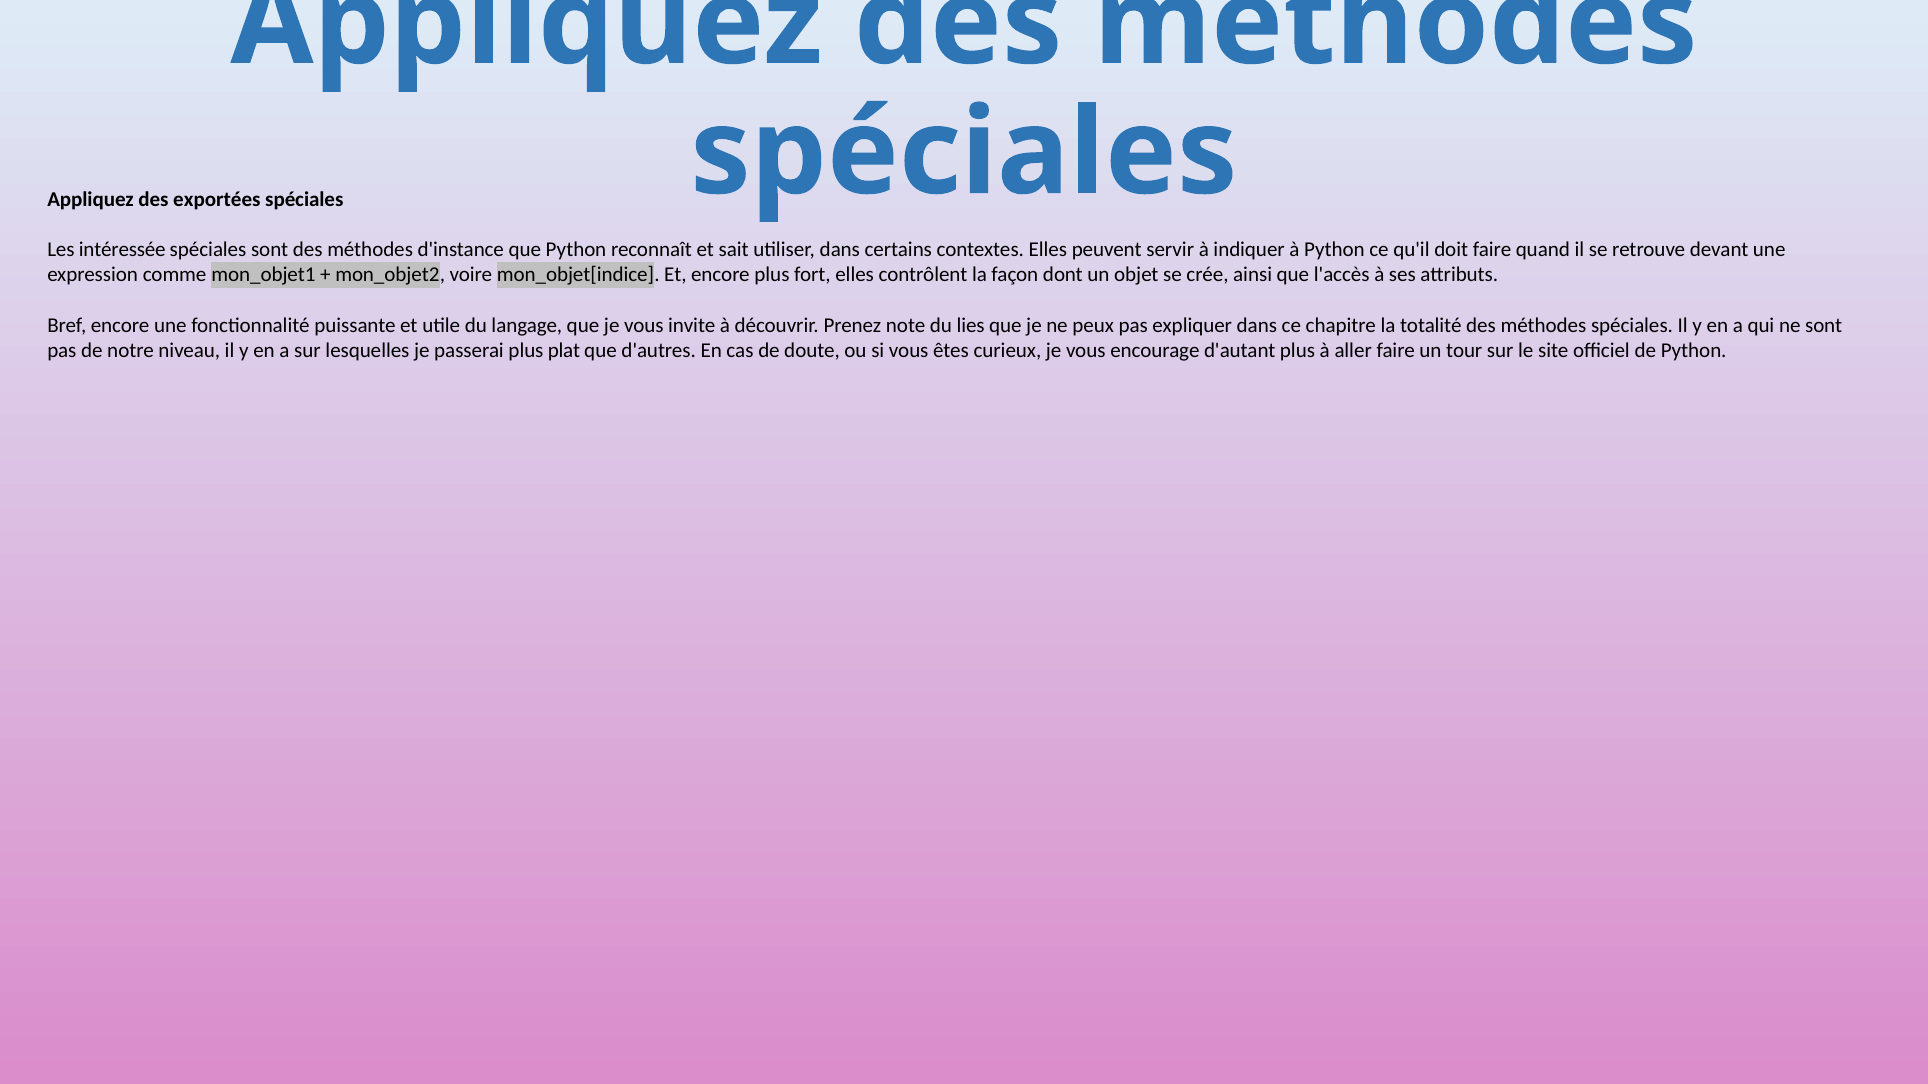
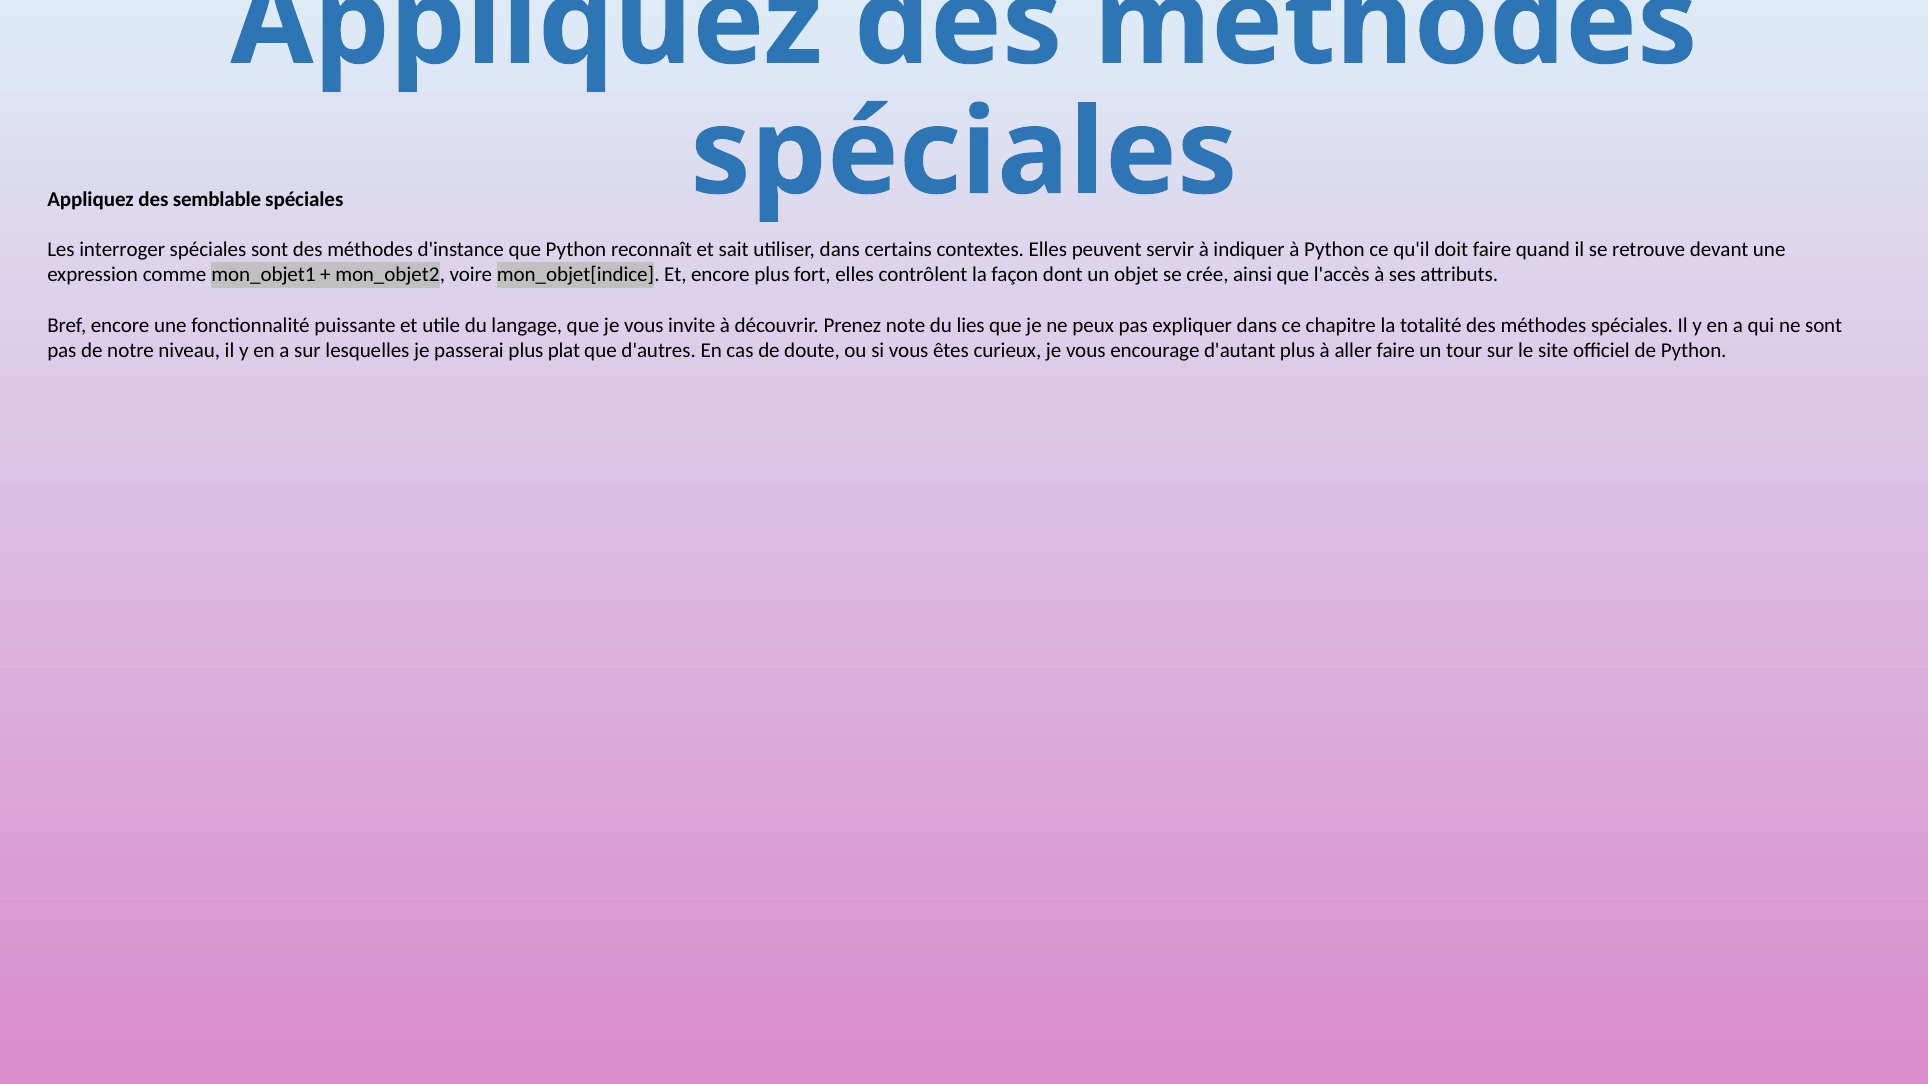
exportées: exportées -> semblable (217, 199)
intéressée: intéressée -> interroger (122, 250)
